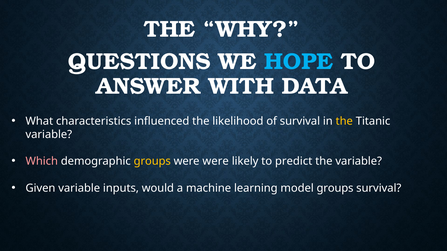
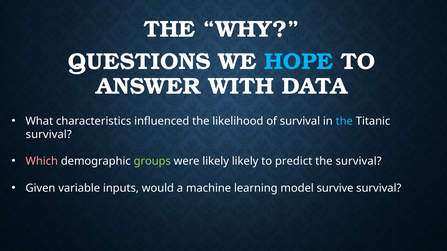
the colour: yellow -> light blue (344, 121)
variable: variable -> survival (49, 135)
groups colour: yellow -> light green (152, 162)
were were: were -> likely (216, 162)
the variable: variable -> survival (359, 162)
model groups: groups -> survive (335, 188)
